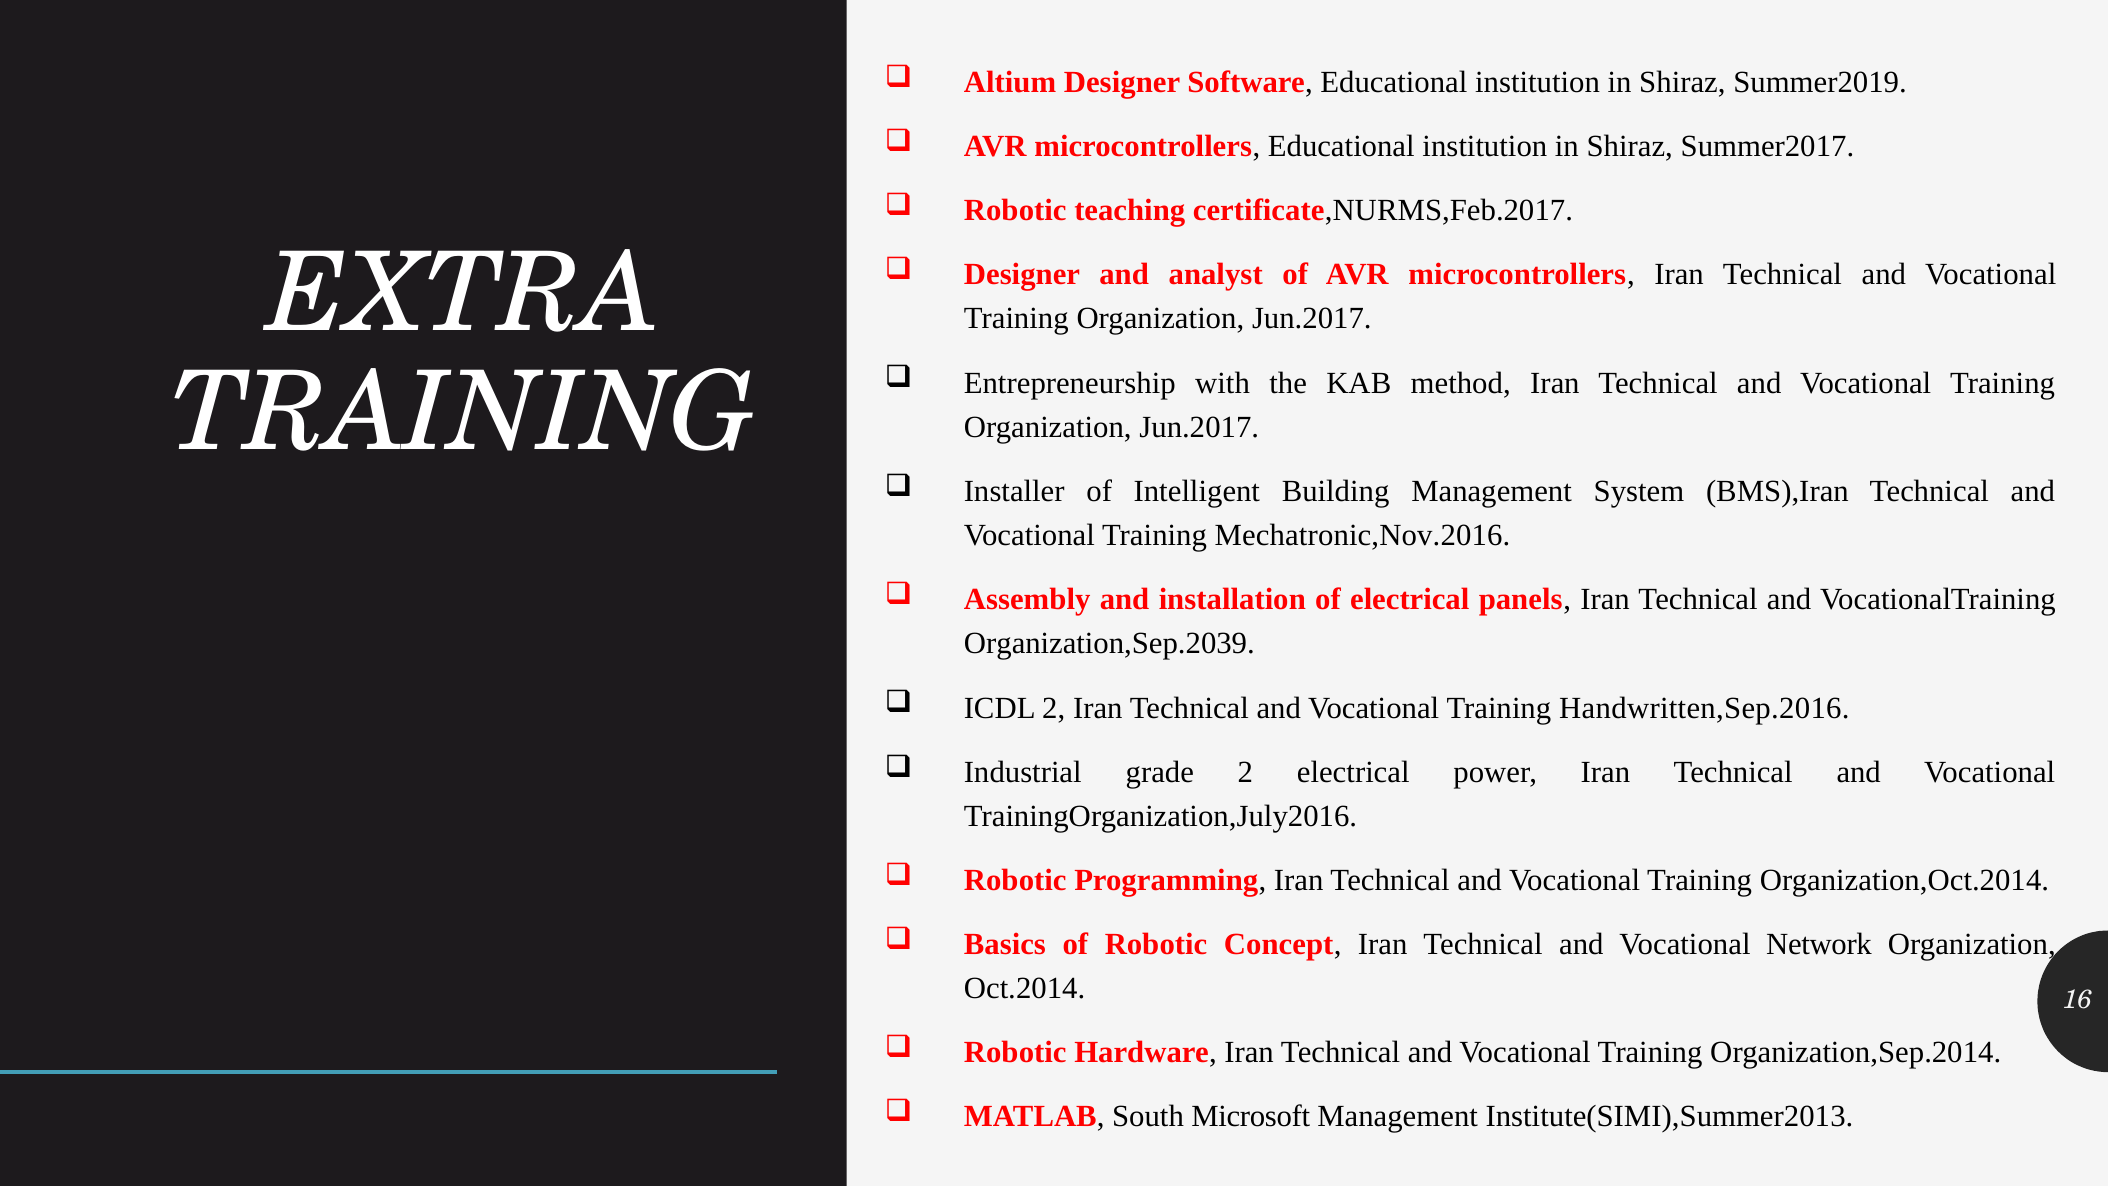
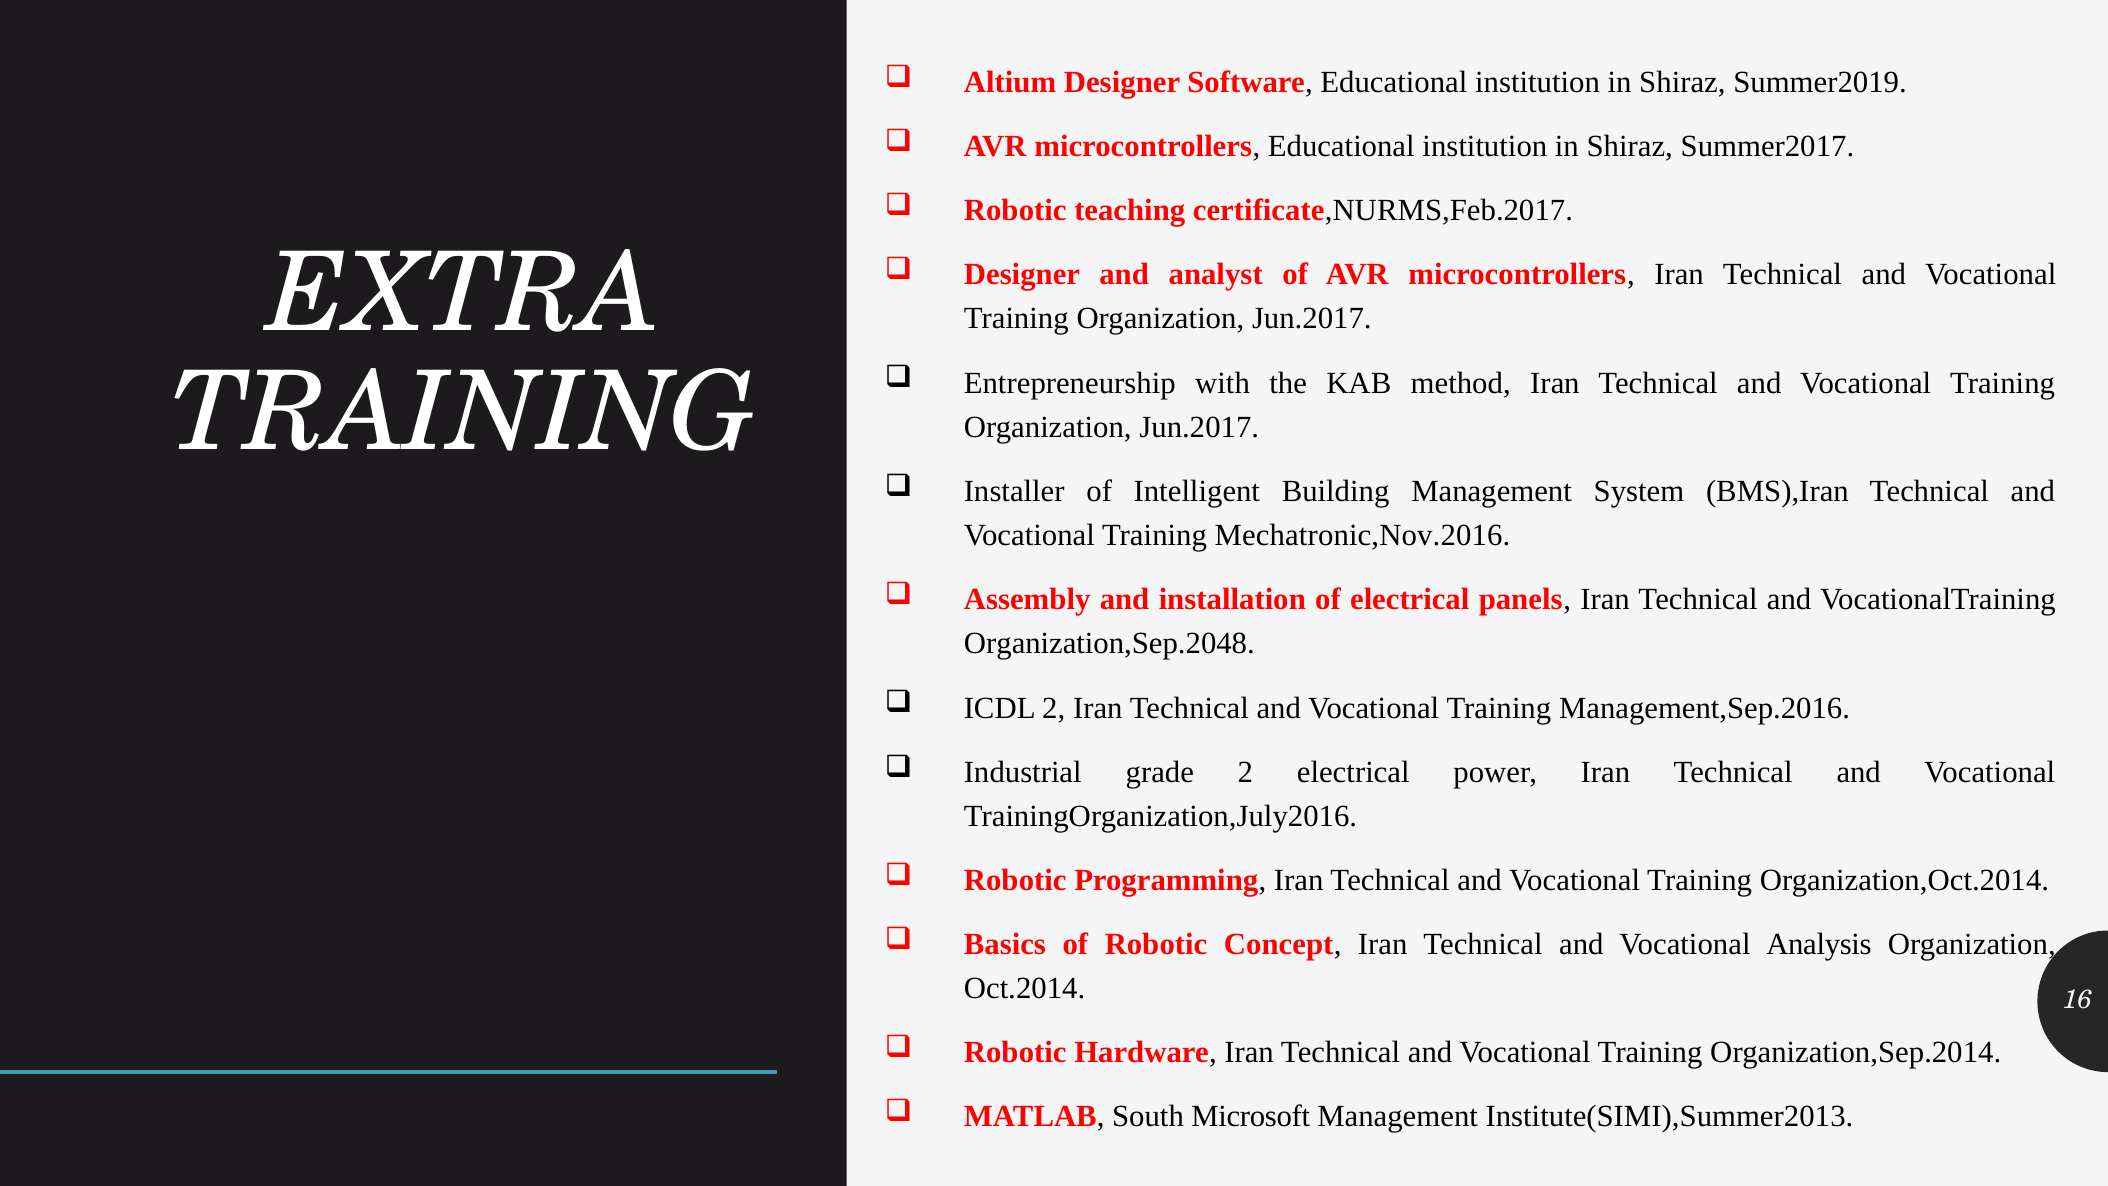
Organization,Sep.2039: Organization,Sep.2039 -> Organization,Sep.2048 (1109, 644)
Handwritten,Sep.2016: Handwritten,Sep.2016 -> Management,Sep.2016 (1705, 708)
Network: Network -> Analysis (1819, 944)
